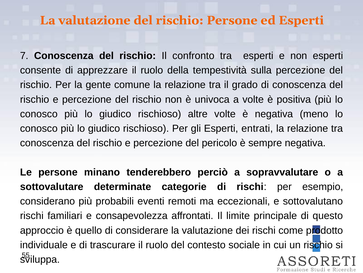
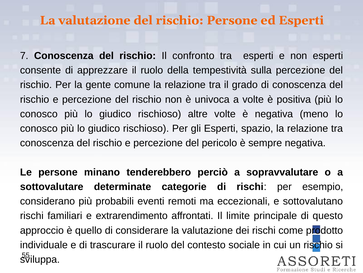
entrati: entrati -> spazio (257, 128)
consapevolezza: consapevolezza -> extrarendimento (132, 215)
